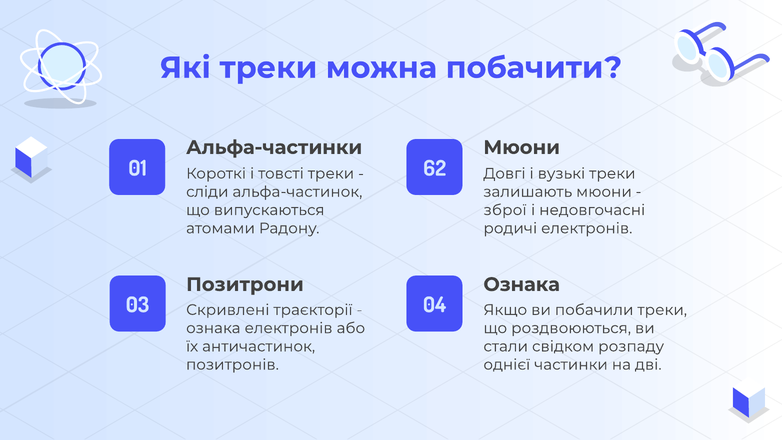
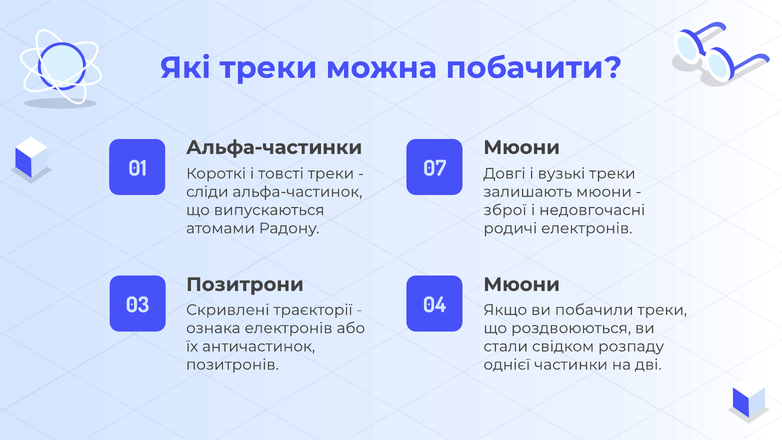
62: 62 -> 07 (435, 168)
Позитрони Ознака: Ознака -> Мюони (522, 284)
